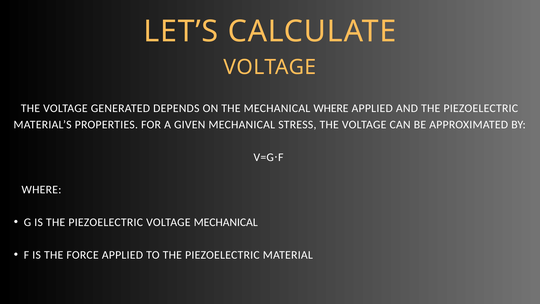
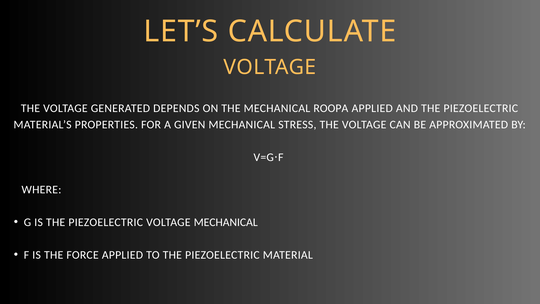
MECHANICAL WHERE: WHERE -> ROOPA (331, 108)
